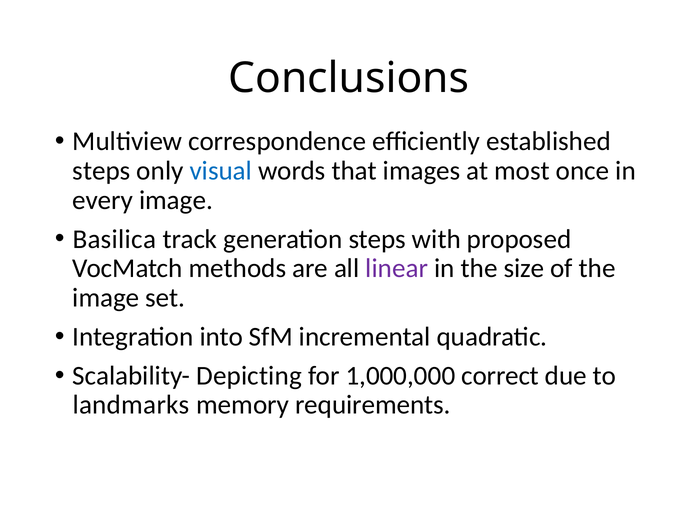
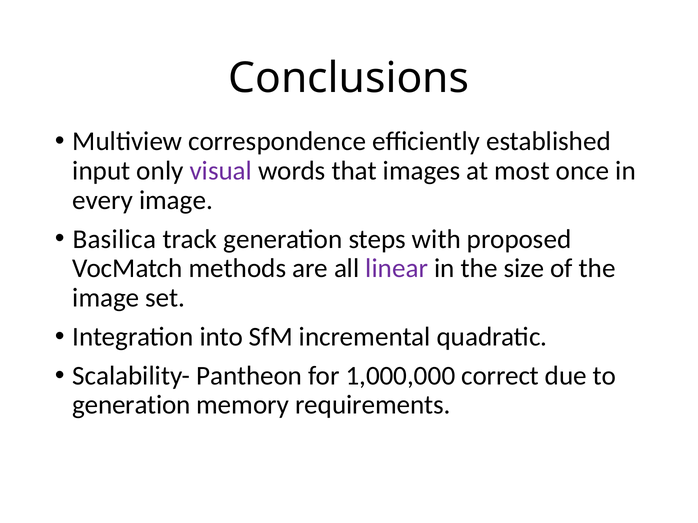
steps: steps -> input (101, 171)
visual colour: blue -> purple (221, 171)
Depicting: Depicting -> Pantheon (249, 376)
landmarks: landmarks -> generation (131, 405)
